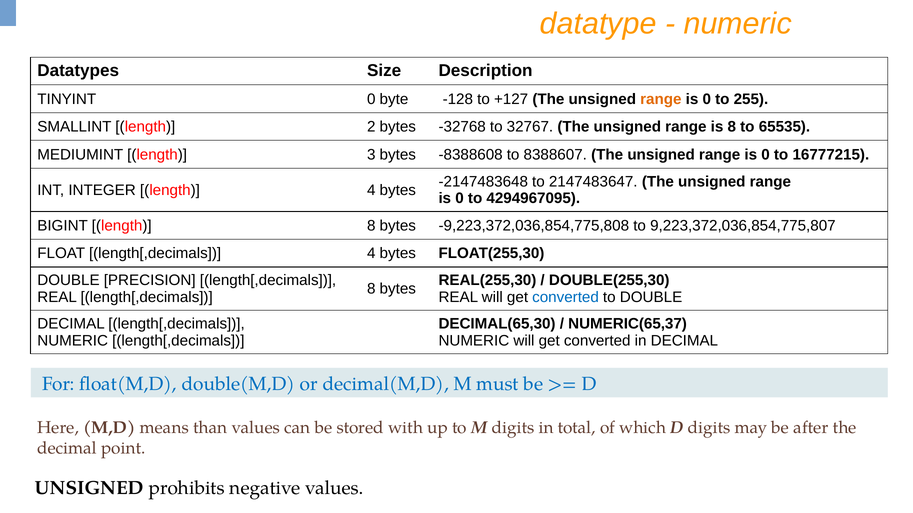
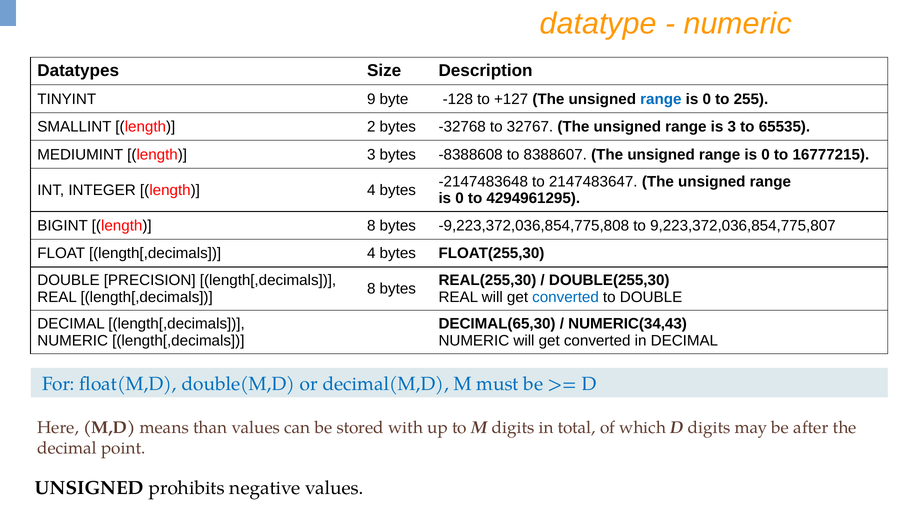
TINYINT 0: 0 -> 9 (371, 99)
range colour: orange -> blue (661, 99)
is 8: 8 -> 3 (732, 127)
4294967095: 4294967095 -> 4294961295 (533, 199)
NUMERIC(65,37: NUMERIC(65,37 -> NUMERIC(34,43 (628, 324)
